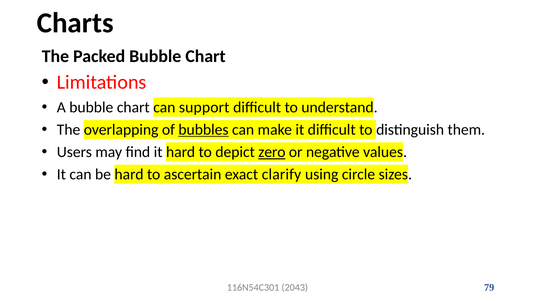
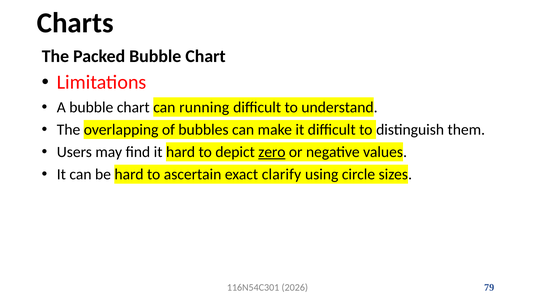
support: support -> running (204, 107)
bubbles underline: present -> none (203, 130)
2043: 2043 -> 2026 (295, 288)
